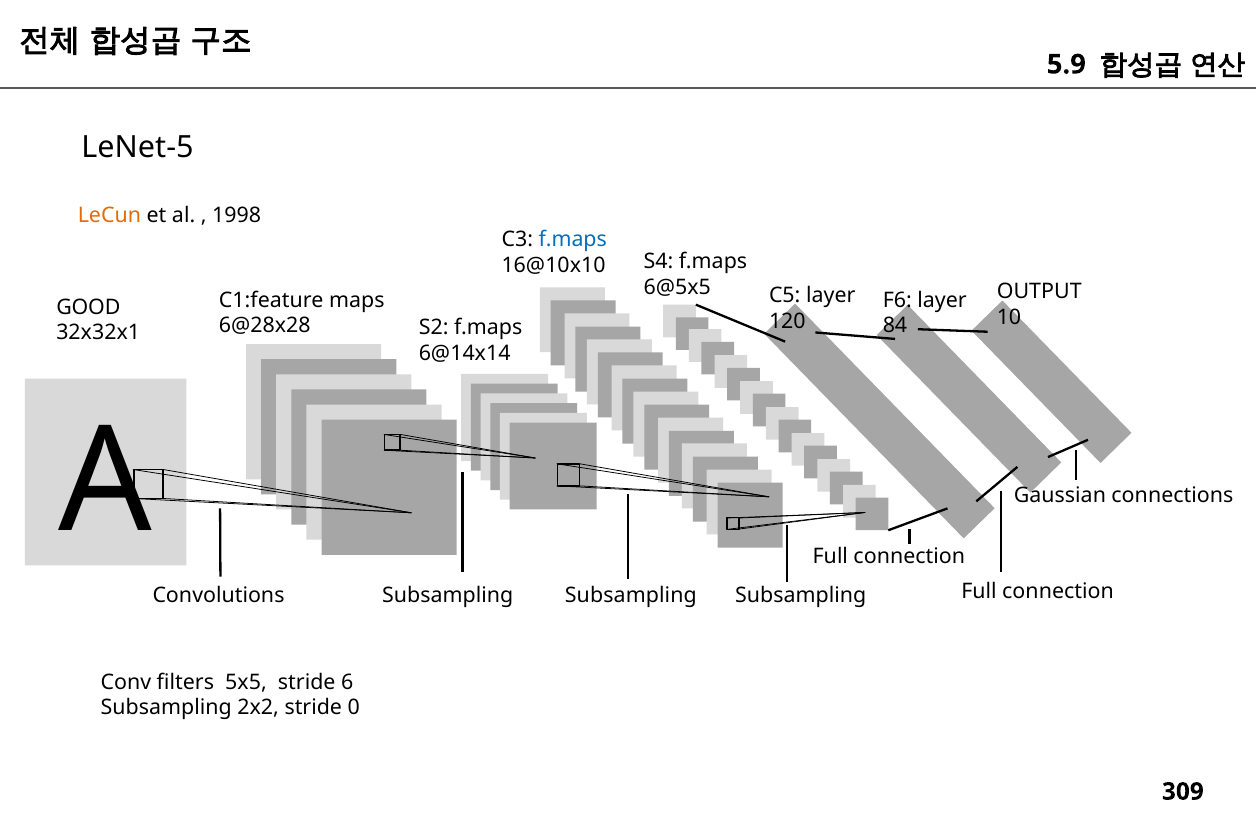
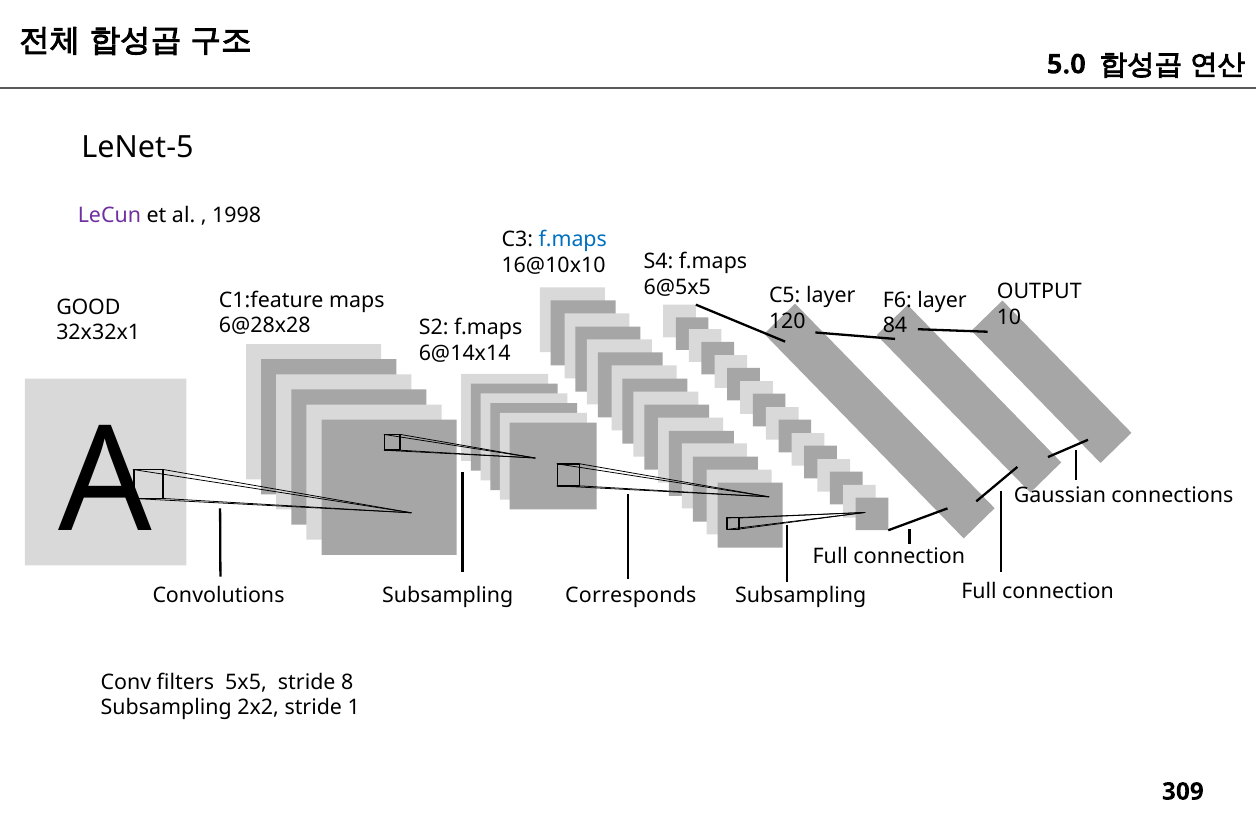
5.9: 5.9 -> 5.0 (1066, 64)
LeCun colour: orange -> purple (109, 216)
Subsampling: Subsampling -> Corresponds (631, 595)
6: 6 -> 8 (347, 682)
0: 0 -> 1 (354, 708)
